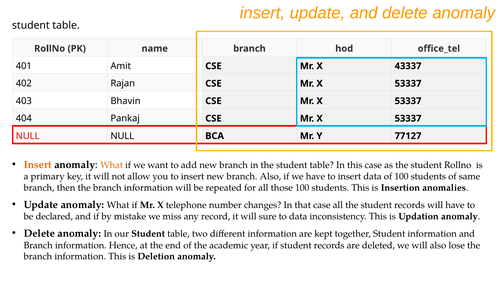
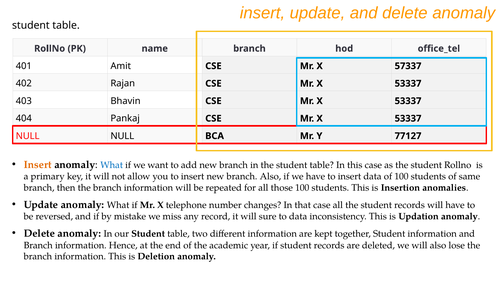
43337: 43337 -> 57337 (408, 66)
What colour: orange -> blue (112, 165)
declared: declared -> reversed (54, 216)
